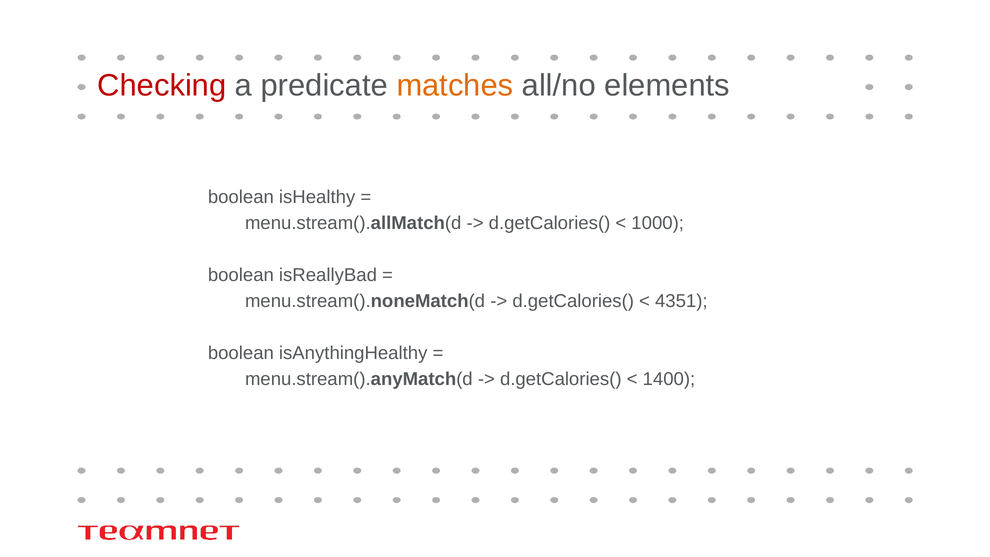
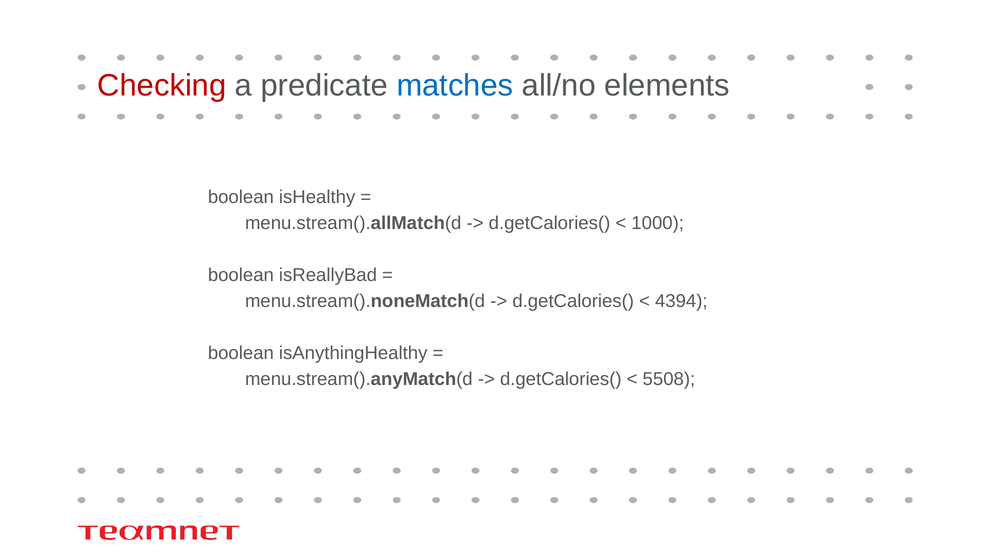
matches colour: orange -> blue (455, 86)
4351: 4351 -> 4394 (681, 301)
1400: 1400 -> 5508 (669, 379)
